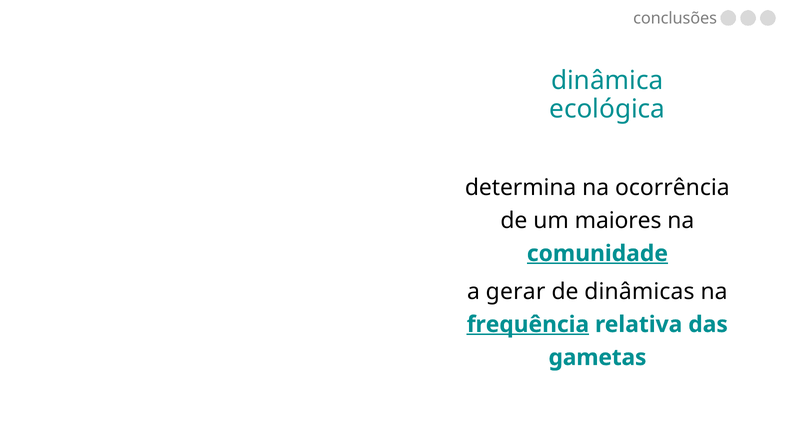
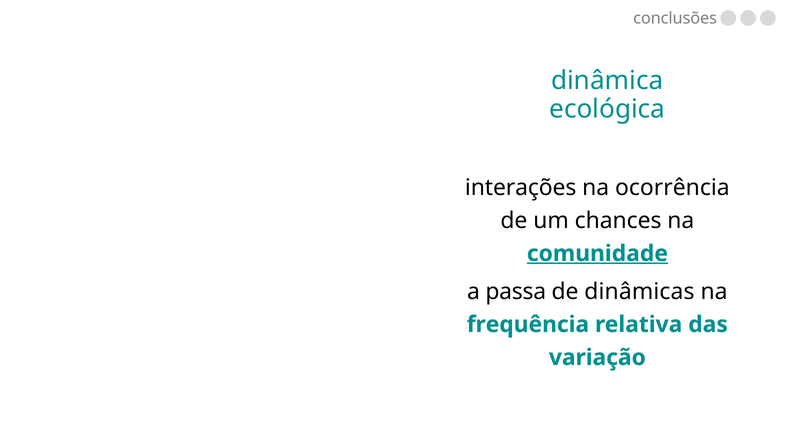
determina: determina -> interações (521, 187)
maiores: maiores -> chances (618, 220)
gerar: gerar -> passa (516, 291)
frequência underline: present -> none (528, 324)
gametas: gametas -> variação (597, 357)
